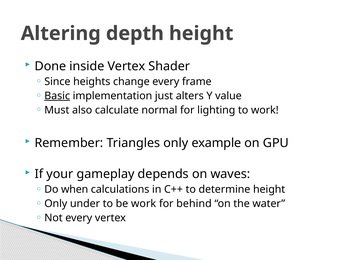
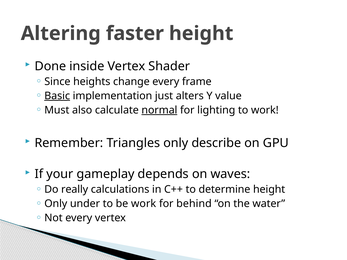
depth: depth -> faster (135, 33)
normal underline: none -> present (159, 110)
example: example -> describe (216, 143)
when: when -> really (75, 190)
